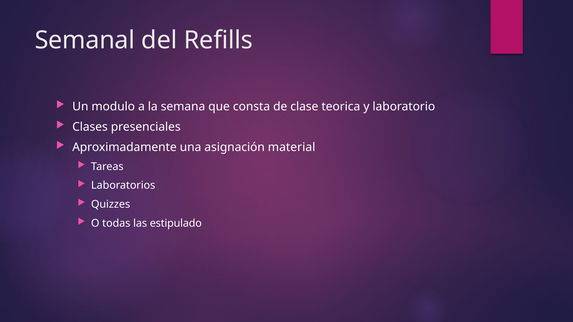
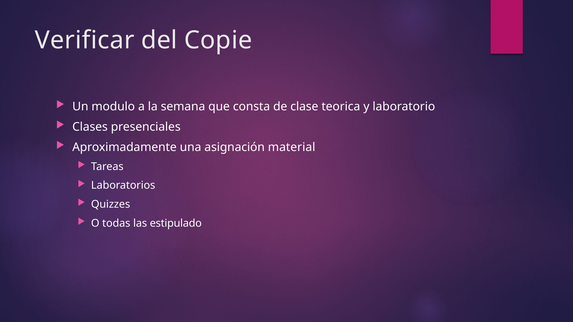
Semanal: Semanal -> Verificar (85, 40)
Refills: Refills -> Copie (218, 40)
